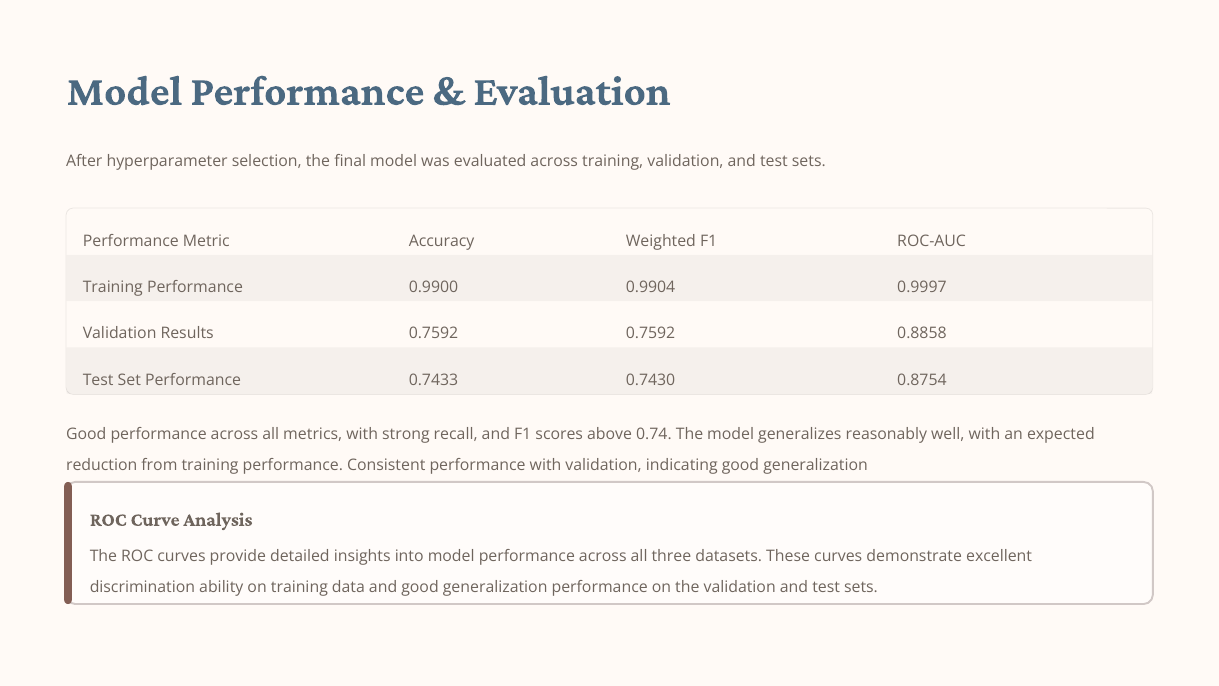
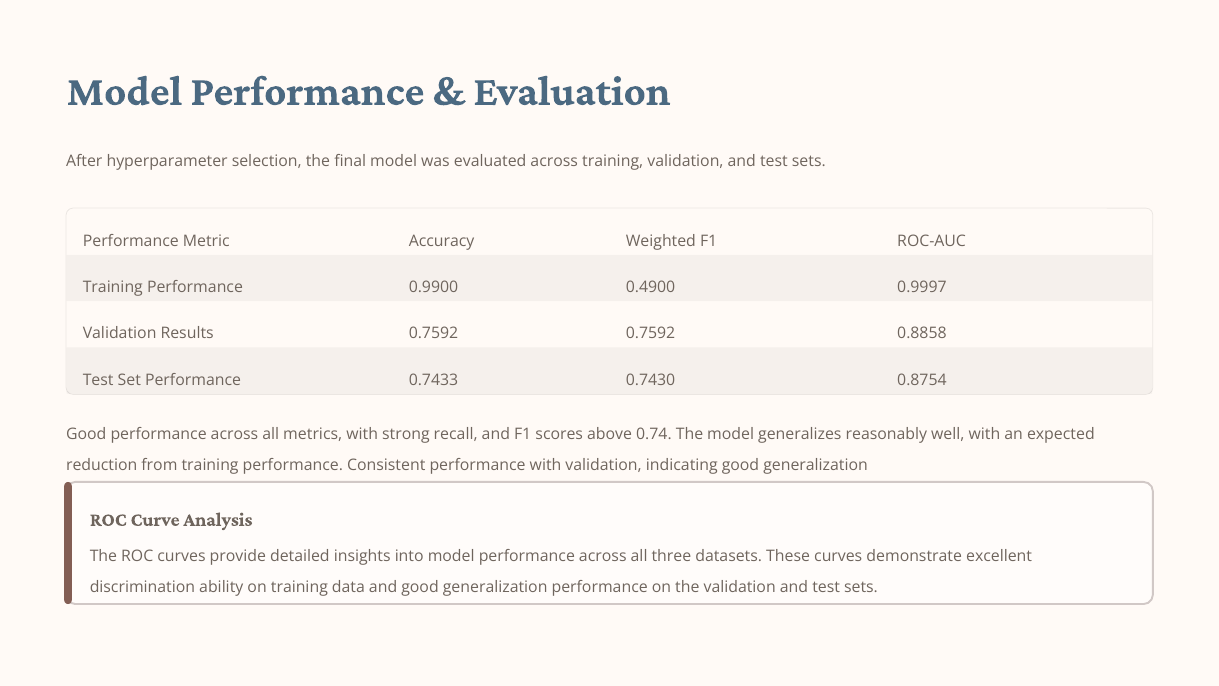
0.9904: 0.9904 -> 0.4900 (651, 287)
